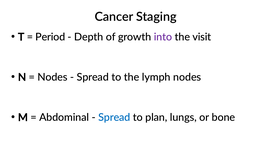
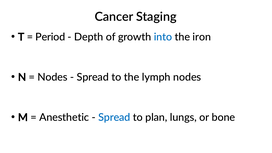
into colour: purple -> blue (163, 37)
visit: visit -> iron (202, 37)
Abdominal: Abdominal -> Anesthetic (64, 117)
